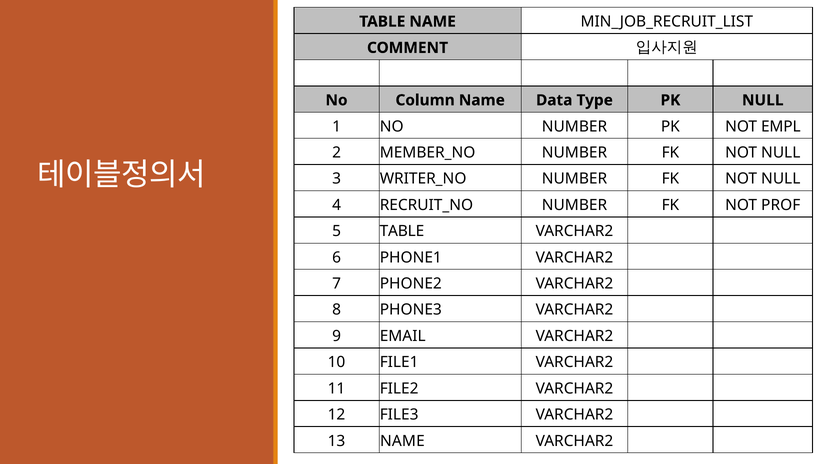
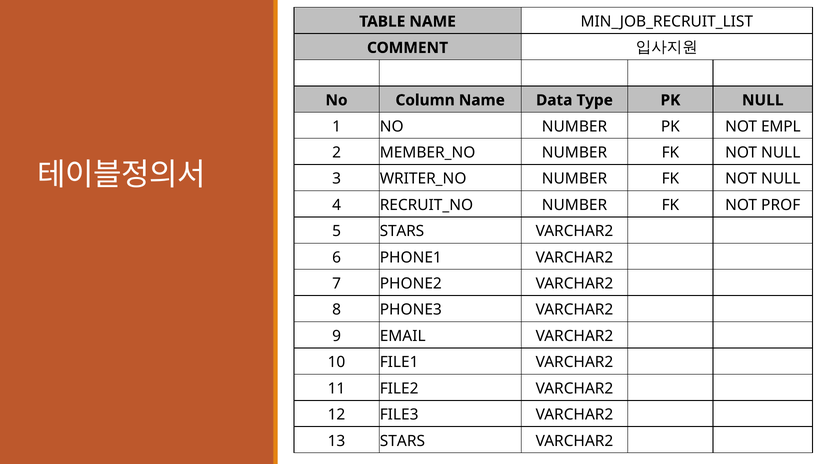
5 TABLE: TABLE -> STARS (402, 231)
13 NAME: NAME -> STARS (402, 441)
